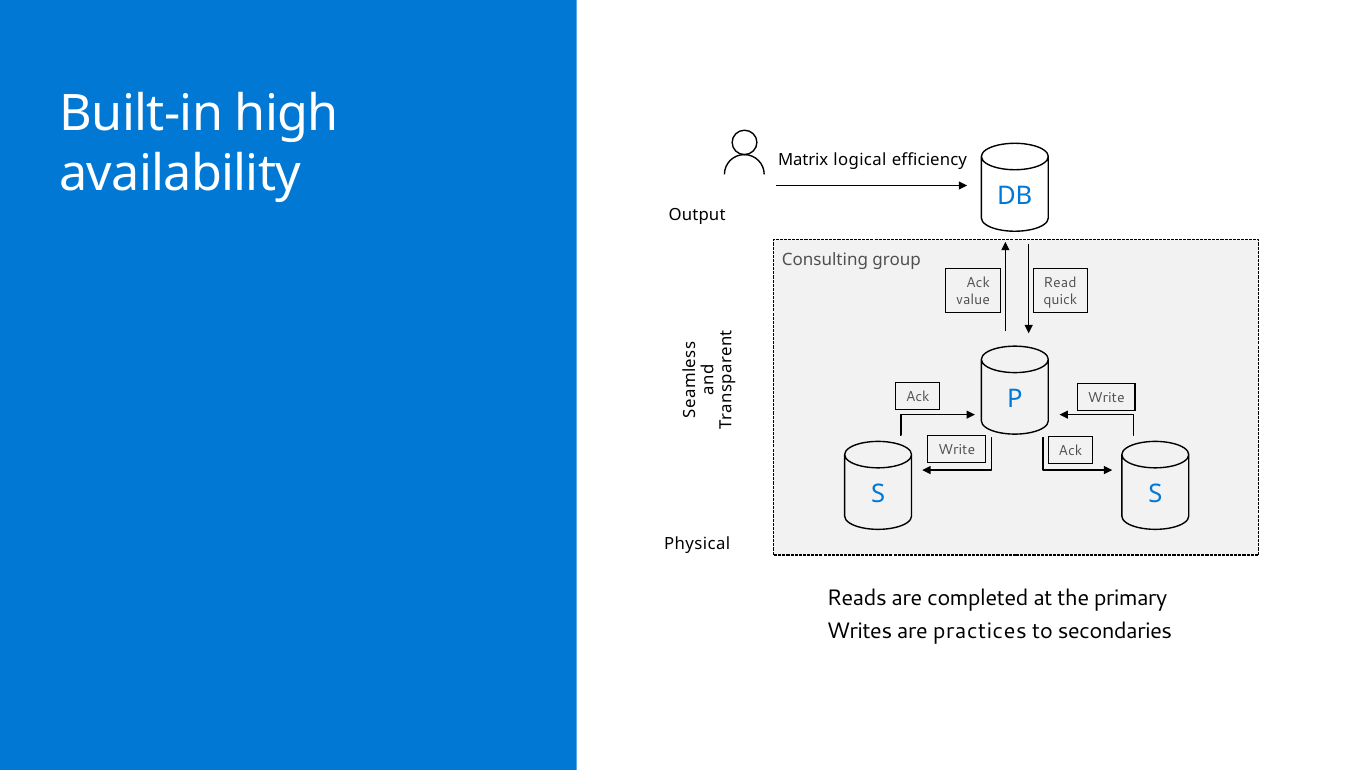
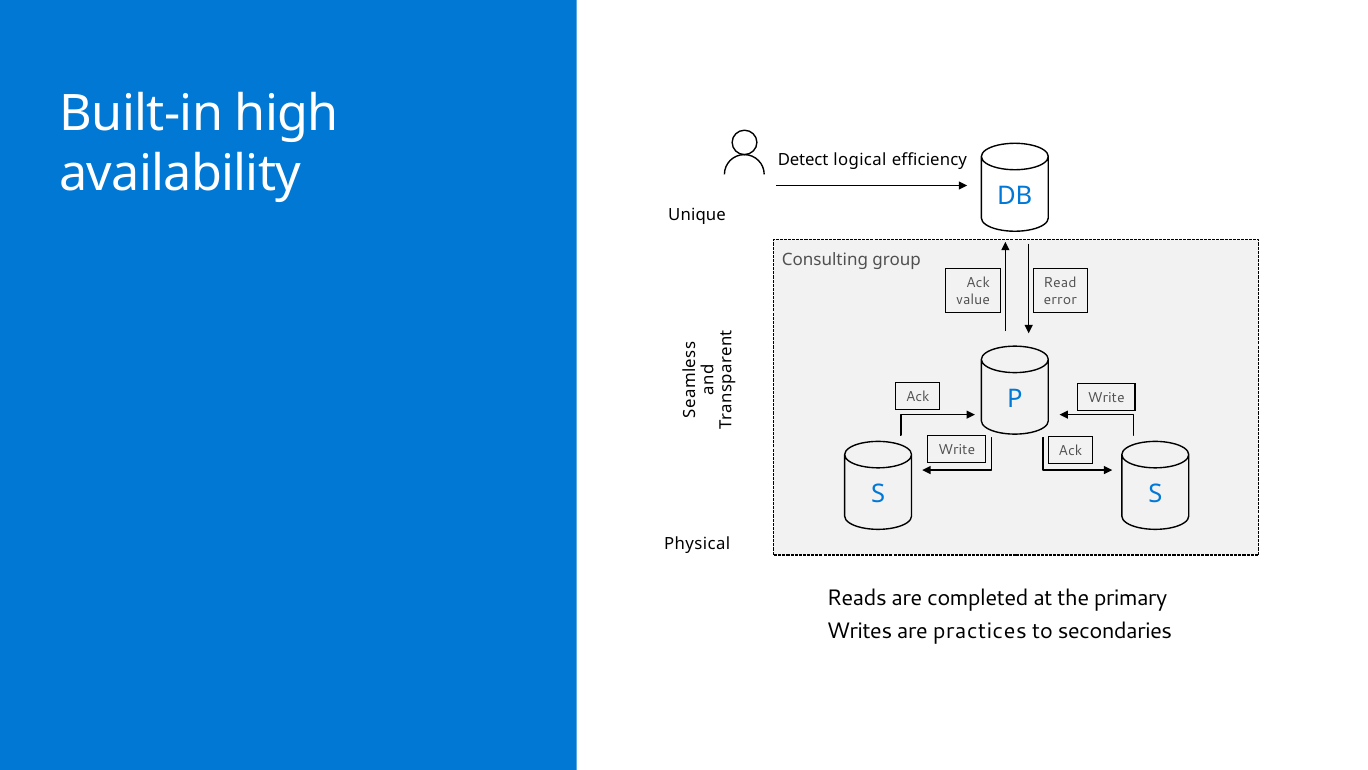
Matrix: Matrix -> Detect (803, 160)
Output: Output -> Unique (697, 215)
quick: quick -> error (1060, 300)
